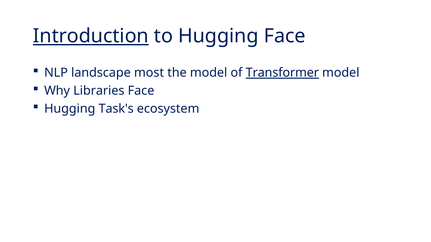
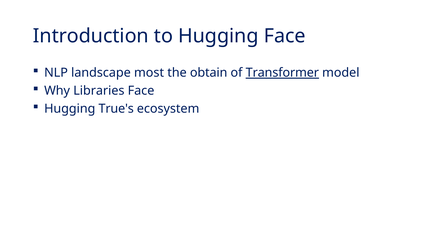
Introduction underline: present -> none (91, 36)
the model: model -> obtain (209, 73)
Task's: Task's -> True's (116, 109)
